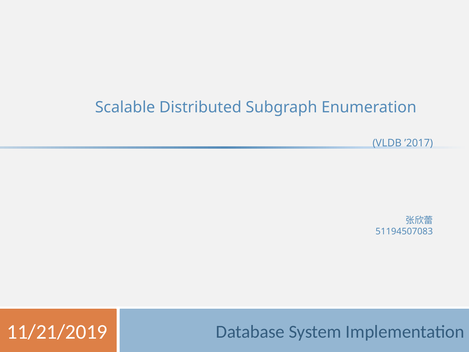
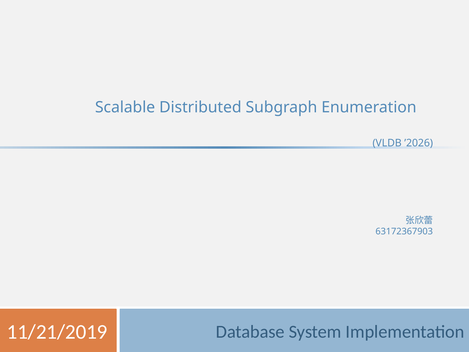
’2017: ’2017 -> ’2026 (419, 143)
51194507083: 51194507083 -> 63172367903 (404, 231)
